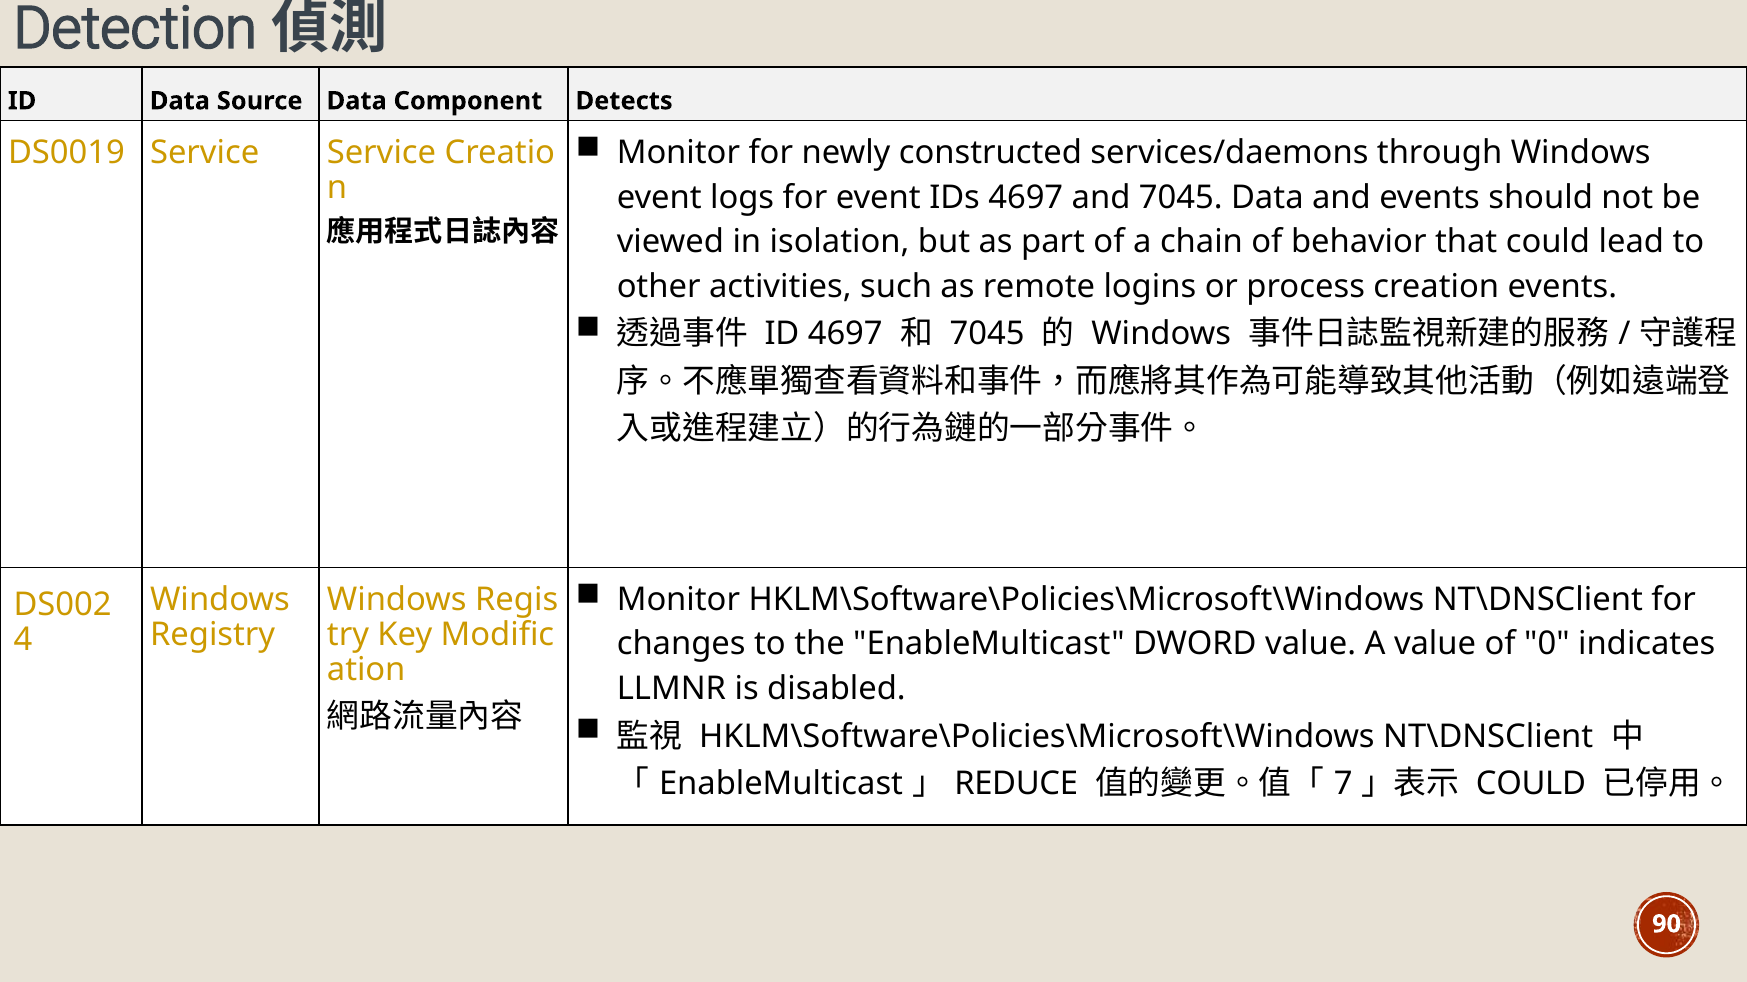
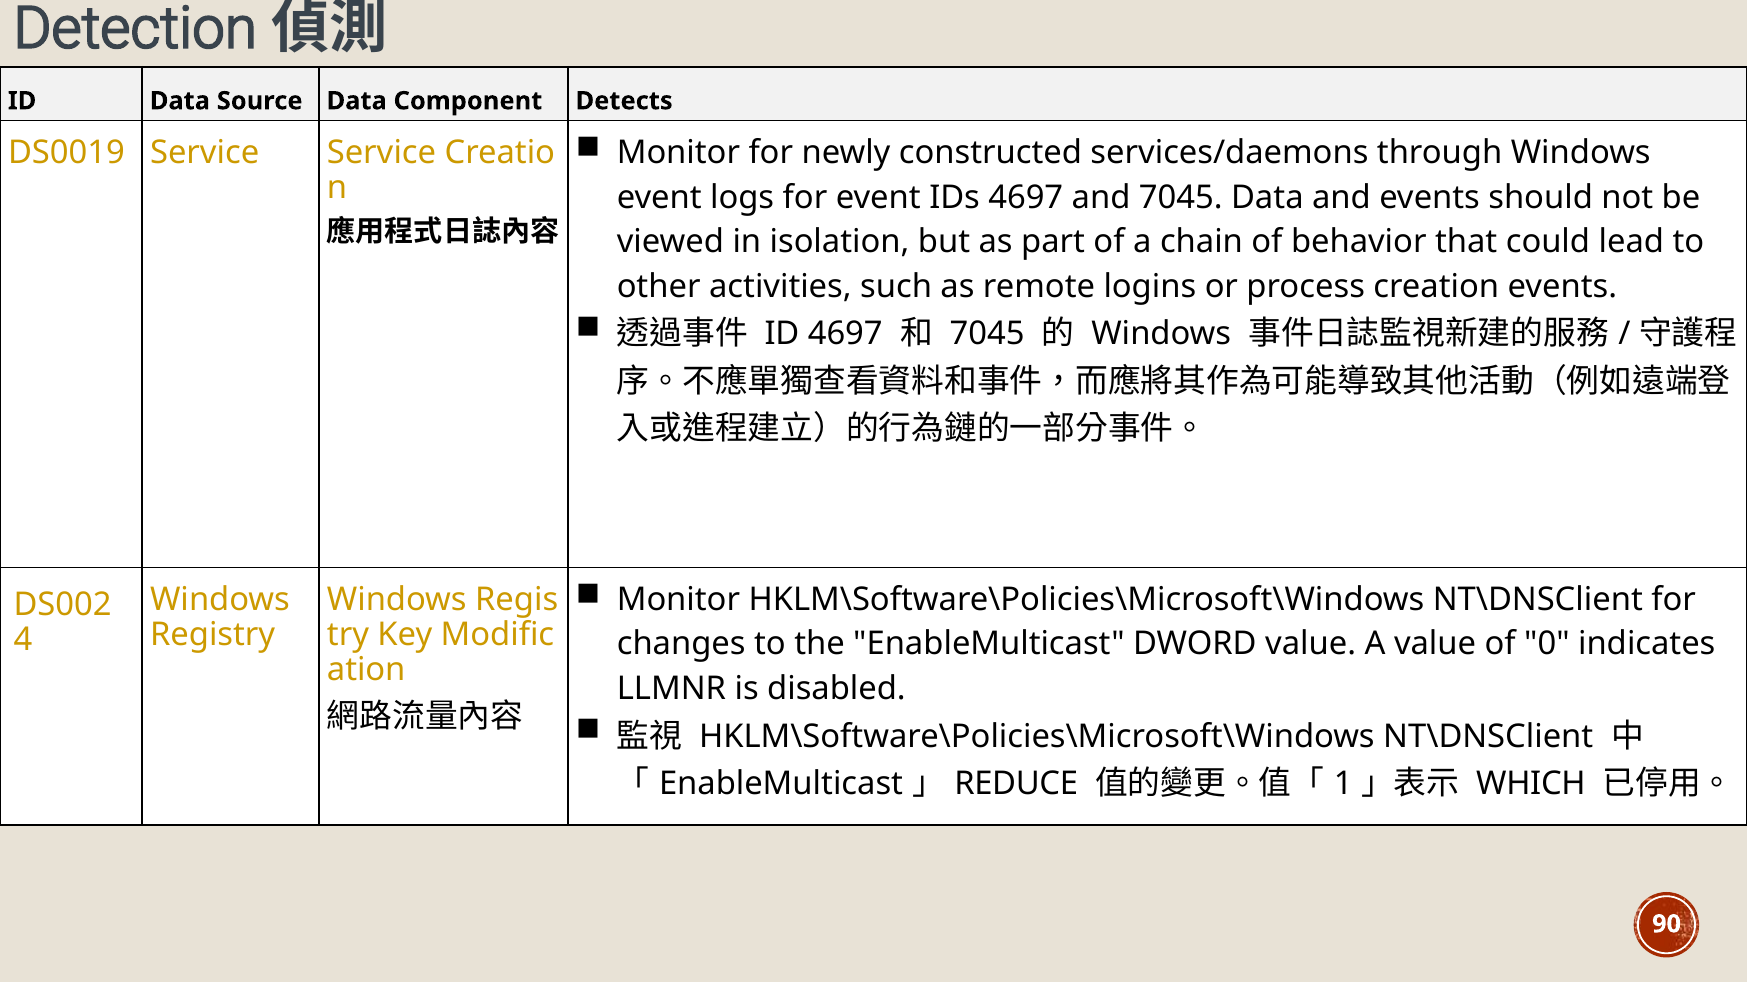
7: 7 -> 1 (1343, 784)
COULD: COULD -> WHICH (1531, 784)
